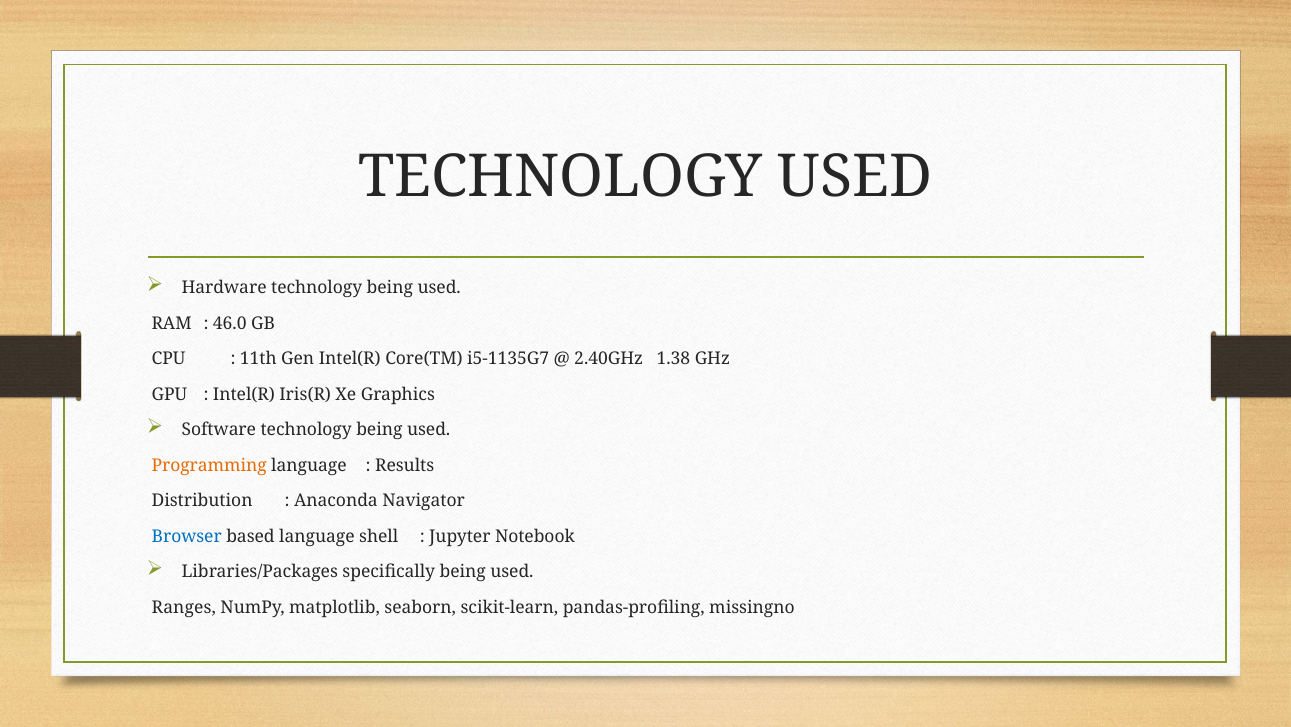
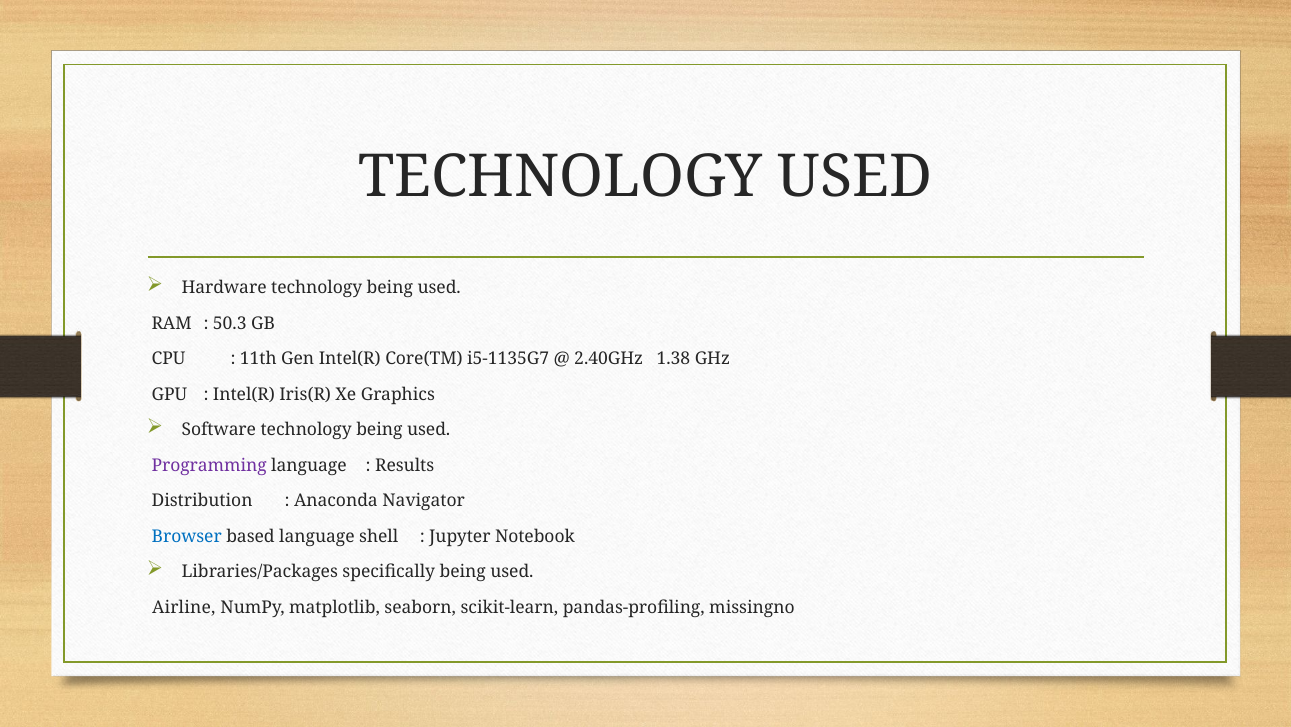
46.0: 46.0 -> 50.3 (230, 323)
Programming colour: orange -> purple (209, 465)
Ranges: Ranges -> Airline (184, 607)
